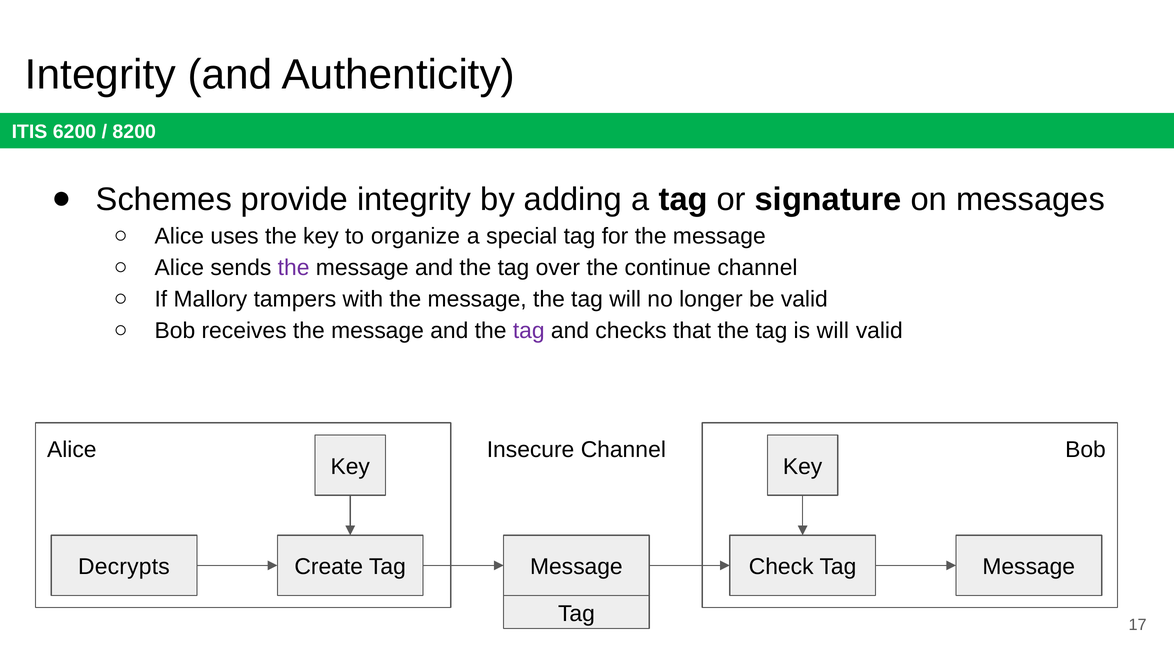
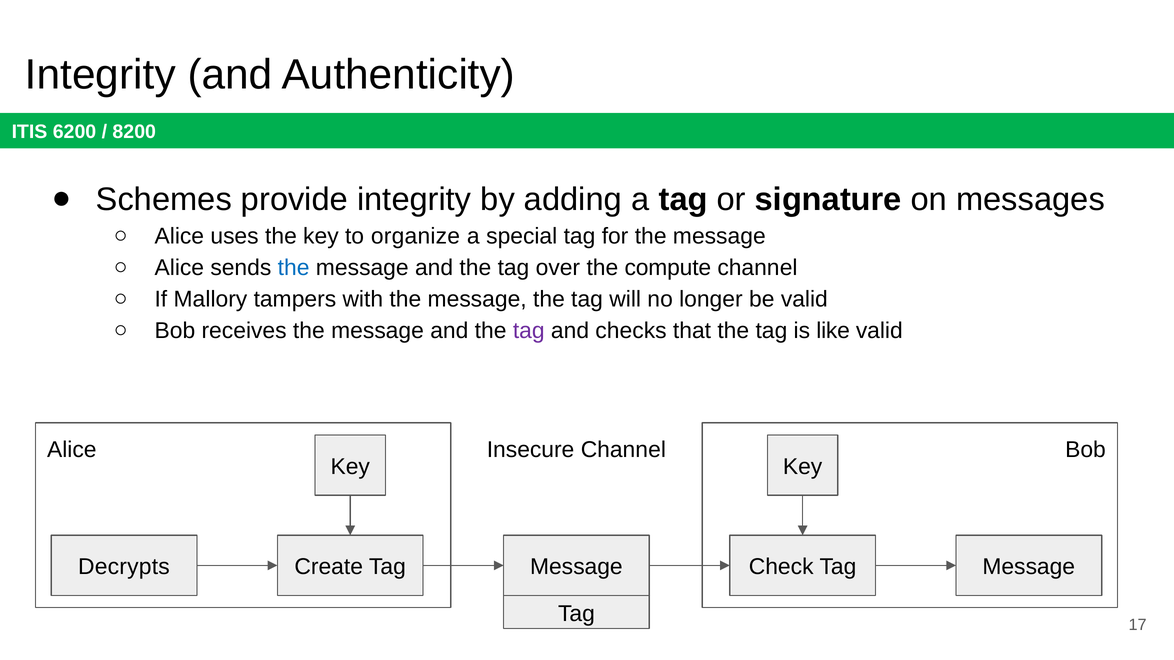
the colour: purple -> blue (294, 268)
continue: continue -> compute (668, 268)
is will: will -> like (833, 331)
